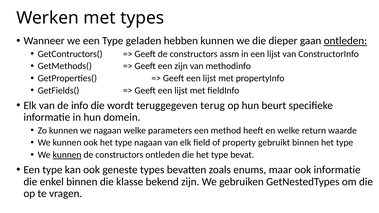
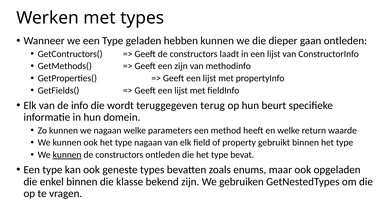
ontleden underline: present -> none (345, 41)
assm: assm -> laadt (229, 54)
ook informatie: informatie -> opgeladen (337, 170)
